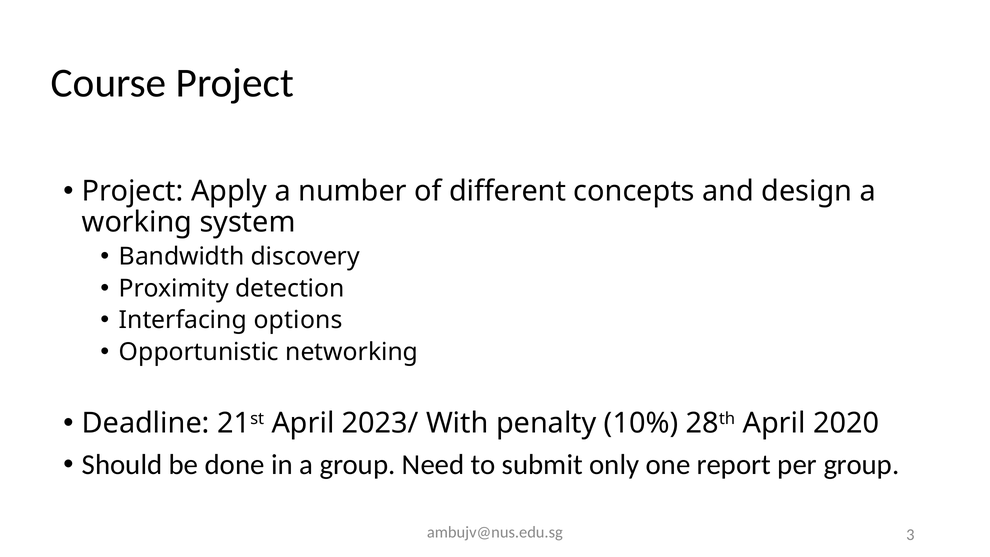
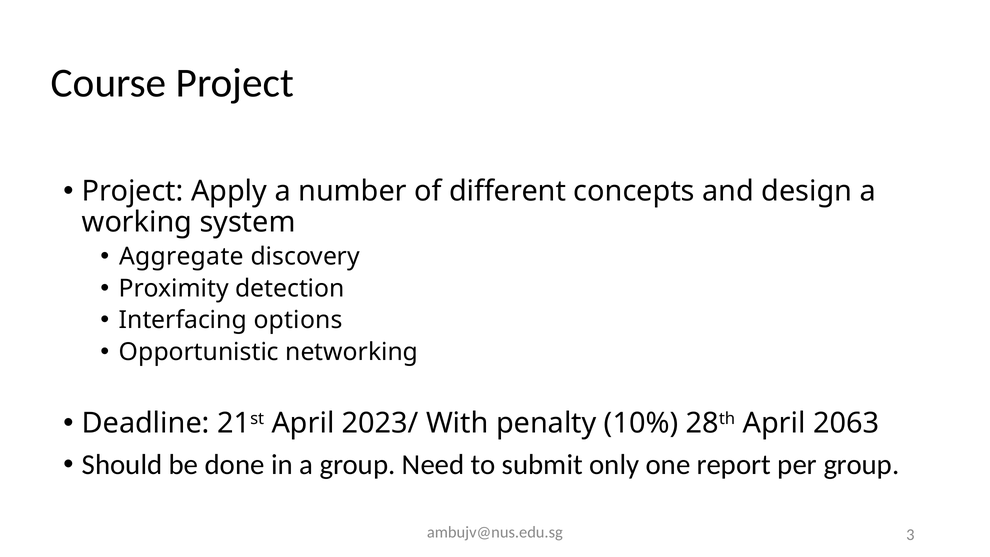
Bandwidth: Bandwidth -> Aggregate (181, 256)
2020: 2020 -> 2063 (846, 423)
